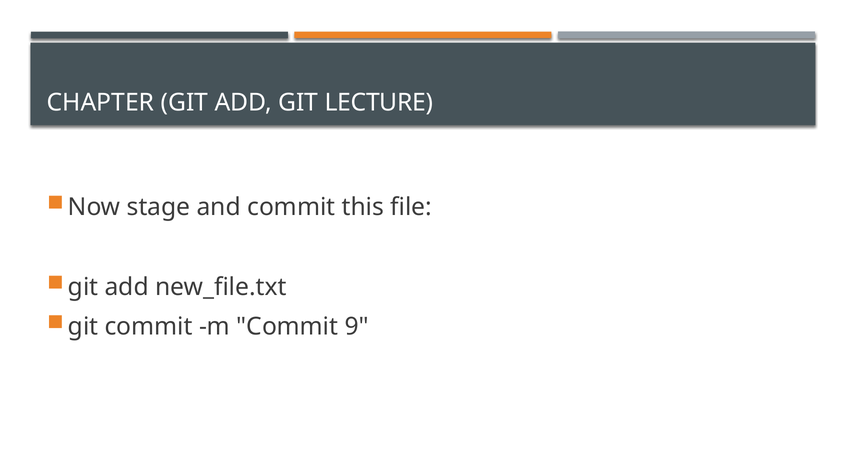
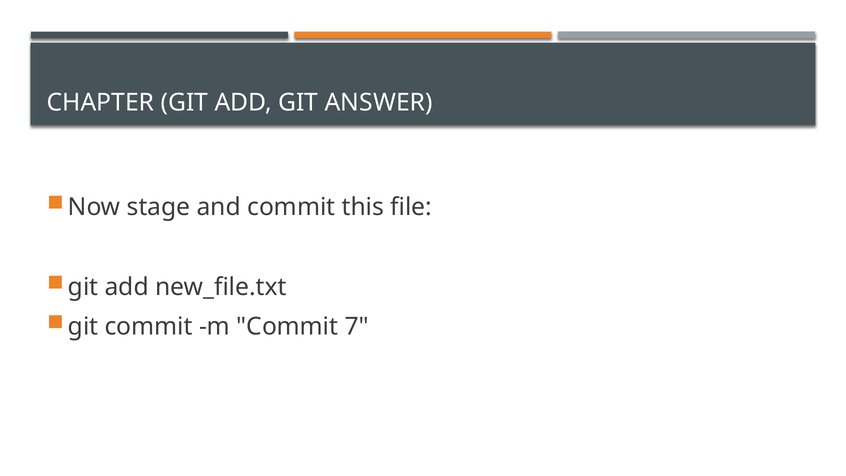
LECTURE: LECTURE -> ANSWER (379, 103)
9: 9 -> 7 (357, 327)
